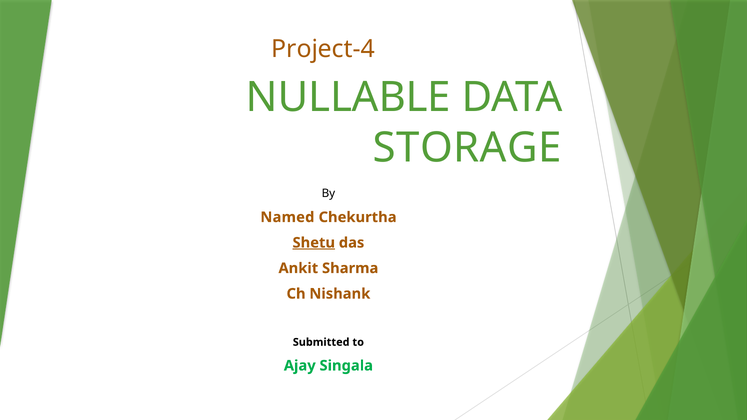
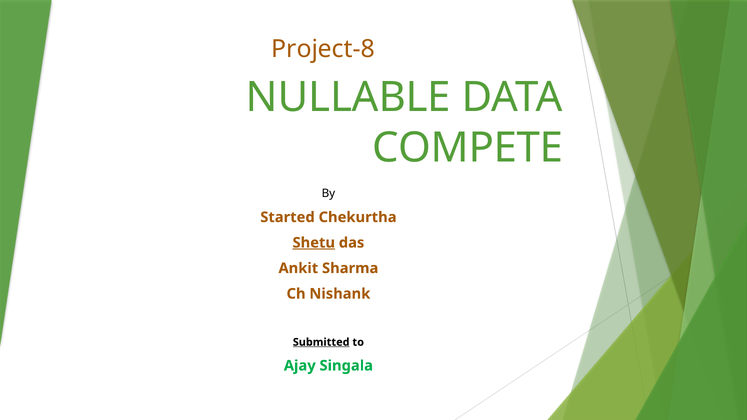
Project-4: Project-4 -> Project-8 (323, 49)
STORAGE: STORAGE -> COMPETE (468, 148)
Named: Named -> Started (287, 217)
Submitted underline: none -> present (321, 342)
